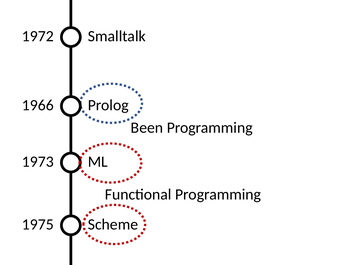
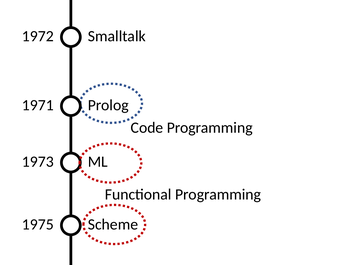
1966: 1966 -> 1971 (38, 105)
Been: Been -> Code (147, 128)
